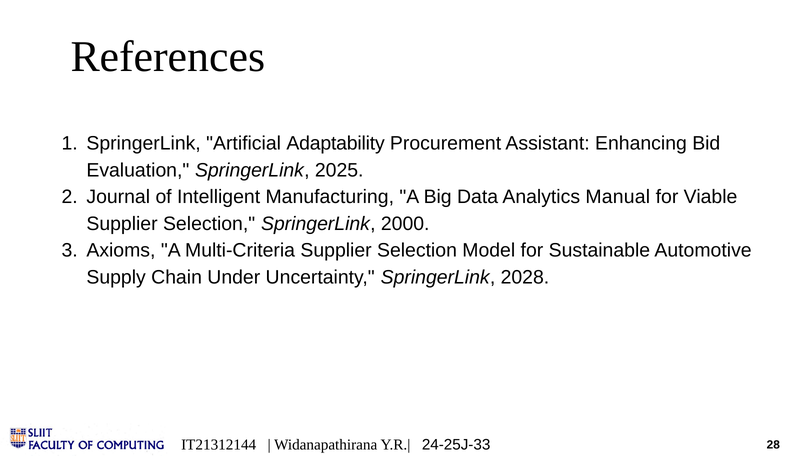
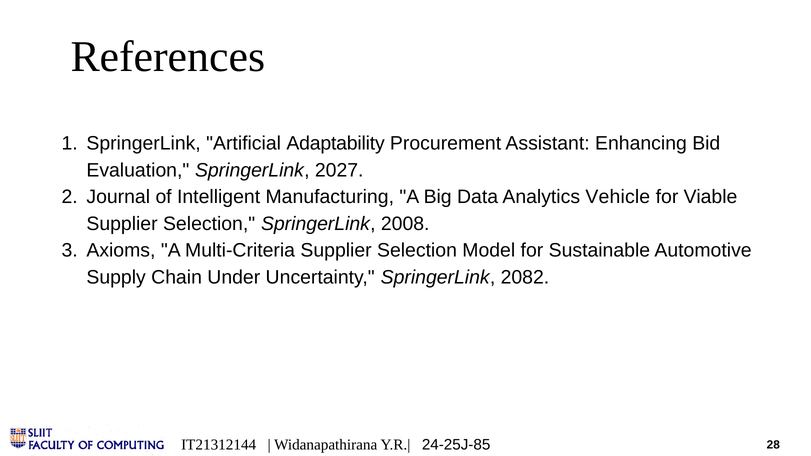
2025: 2025 -> 2027 (339, 170)
Manual: Manual -> Vehicle (618, 197)
2000: 2000 -> 2008 (405, 224)
2028: 2028 -> 2082 (525, 277)
24-25J-33: 24-25J-33 -> 24-25J-85 (456, 445)
